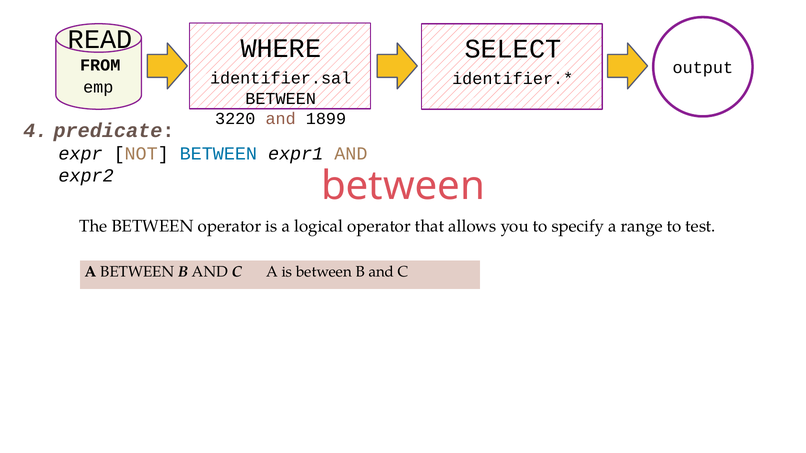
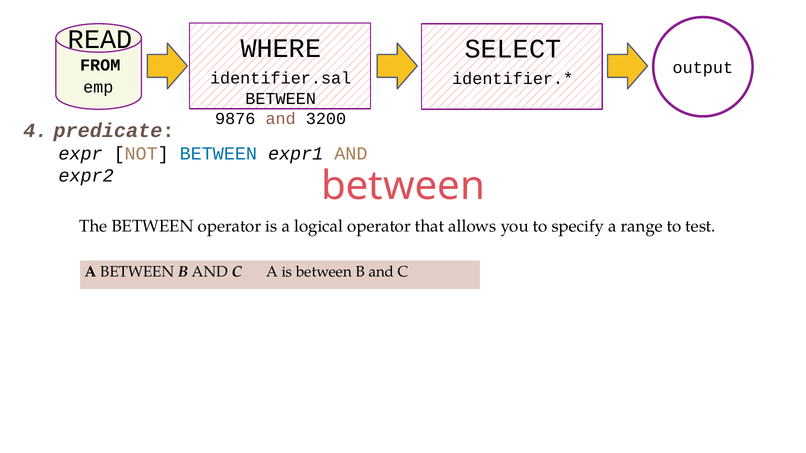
3220: 3220 -> 9876 (235, 119)
1899: 1899 -> 3200 (326, 119)
